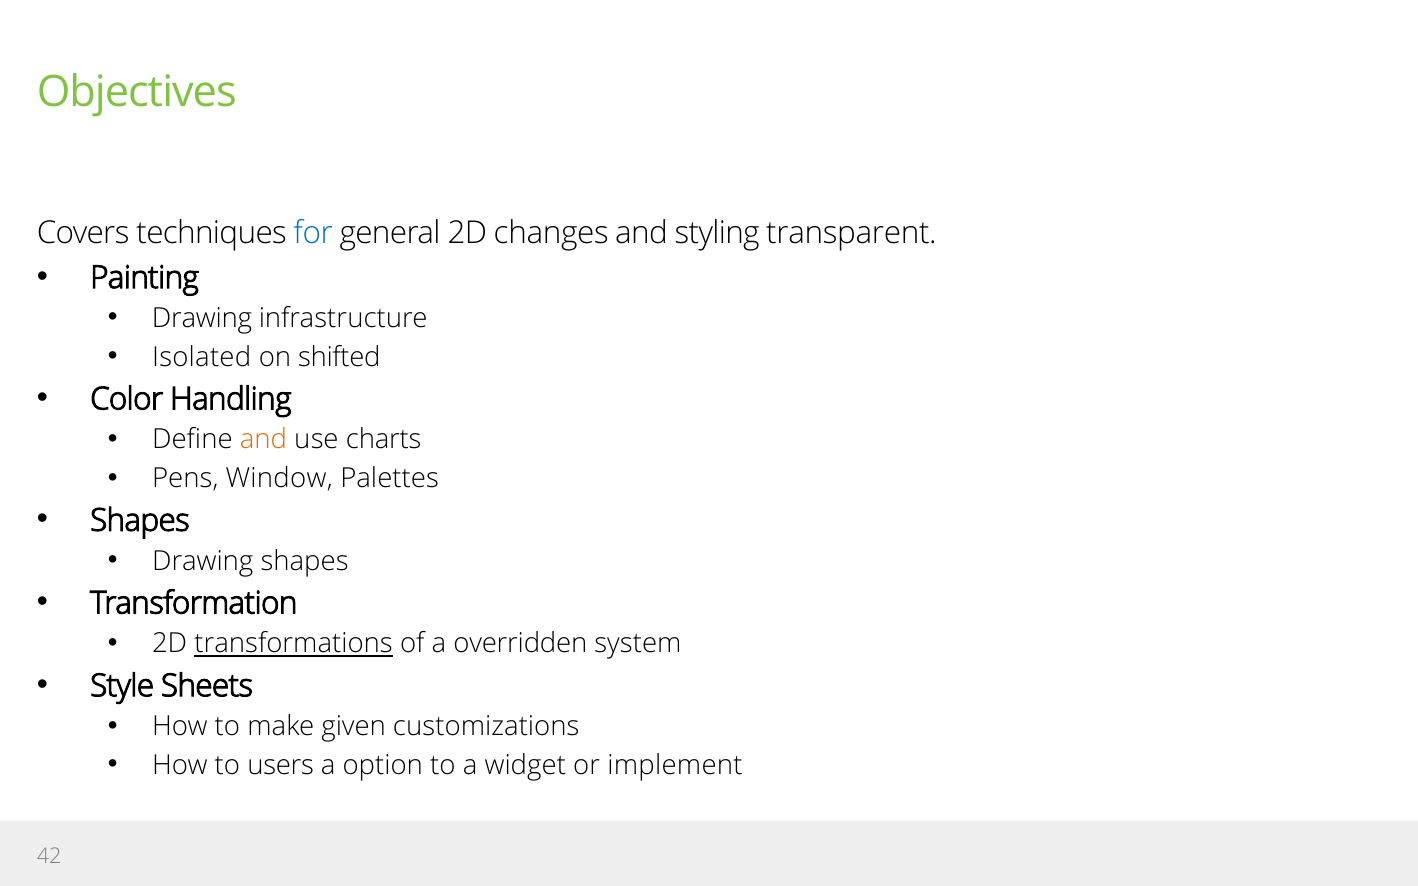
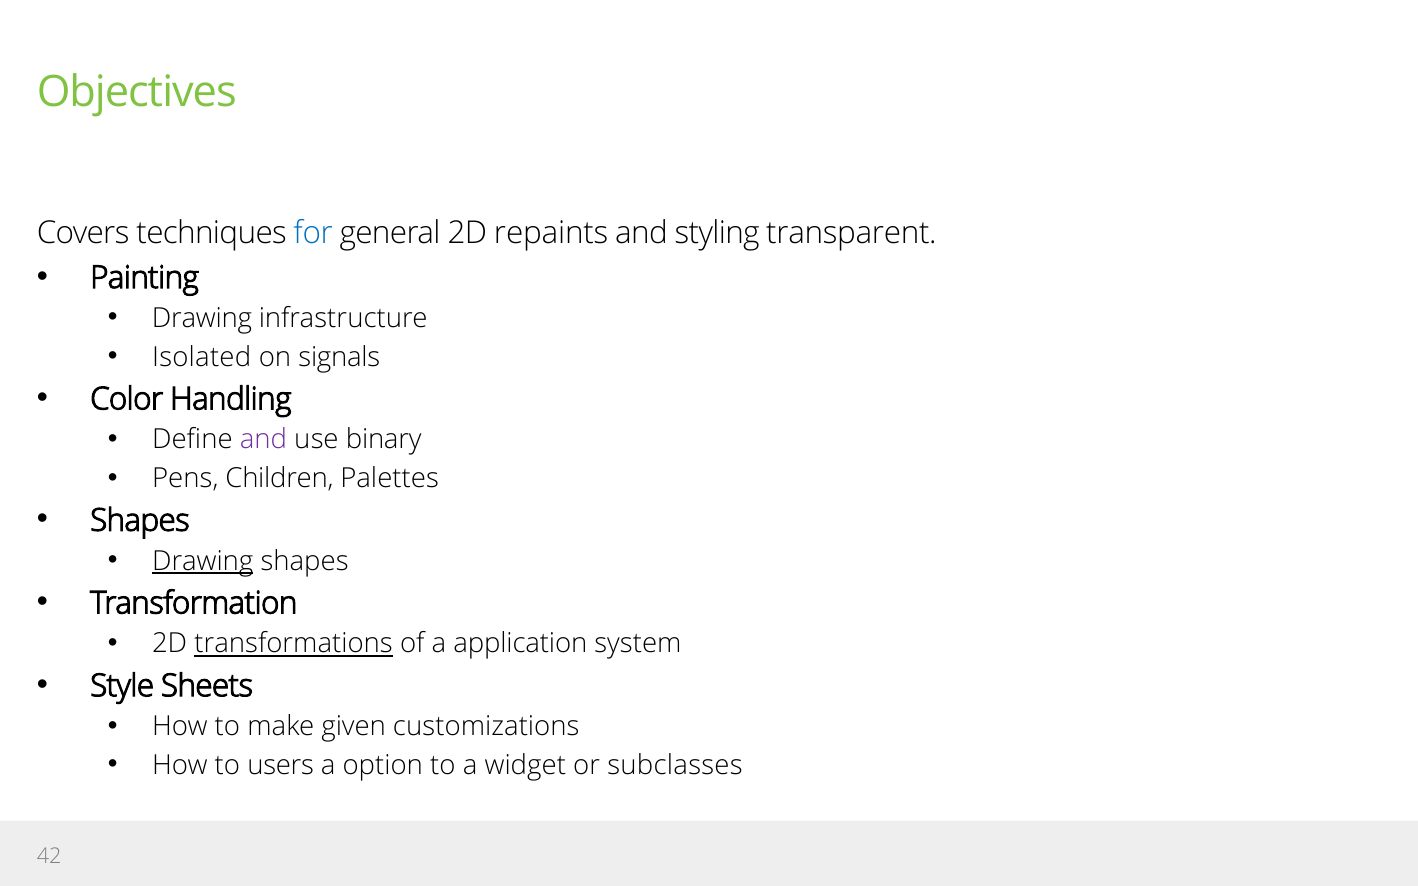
changes: changes -> repaints (551, 234)
shifted: shifted -> signals (339, 357)
and colour: orange -> purple (263, 440)
charts: charts -> binary (384, 440)
Window: Window -> Children (279, 479)
Drawing underline: none -> present (203, 561)
overridden: overridden -> application (520, 644)
implement: implement -> subclasses (675, 765)
